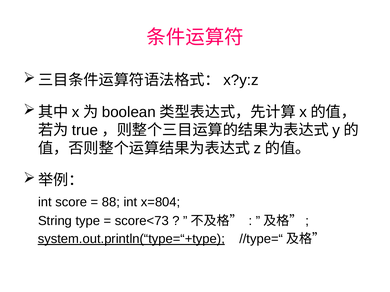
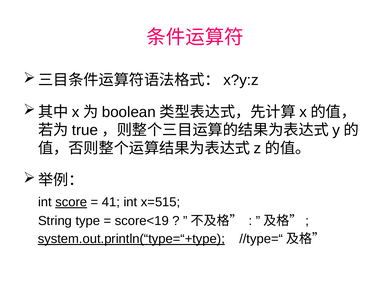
score underline: none -> present (71, 203)
88: 88 -> 41 (111, 203)
x=804: x=804 -> x=515 (161, 203)
score<73: score<73 -> score<19 (142, 221)
